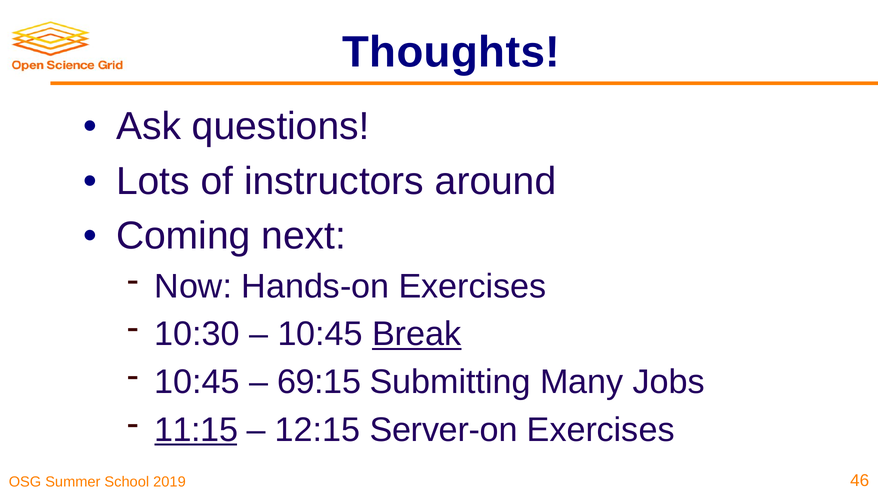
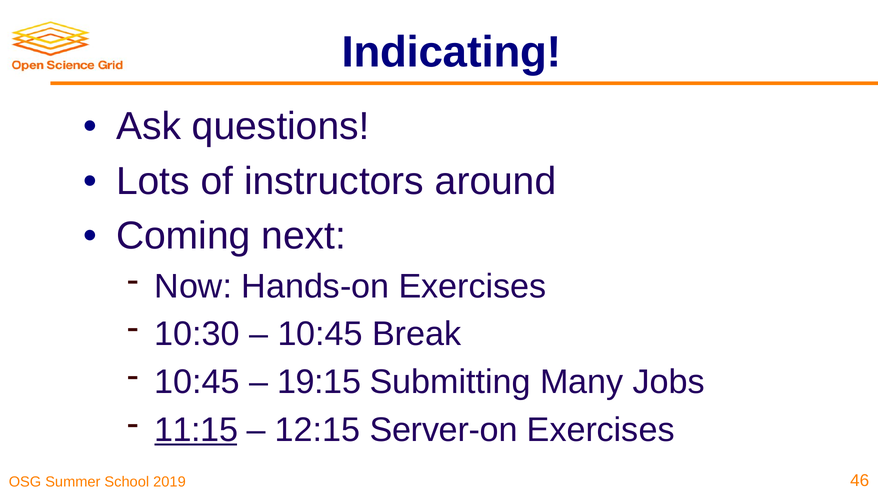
Thoughts: Thoughts -> Indicating (451, 52)
Break underline: present -> none (417, 334)
69:15: 69:15 -> 19:15 (319, 382)
